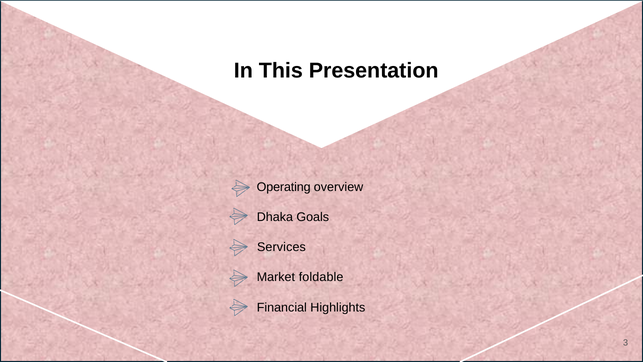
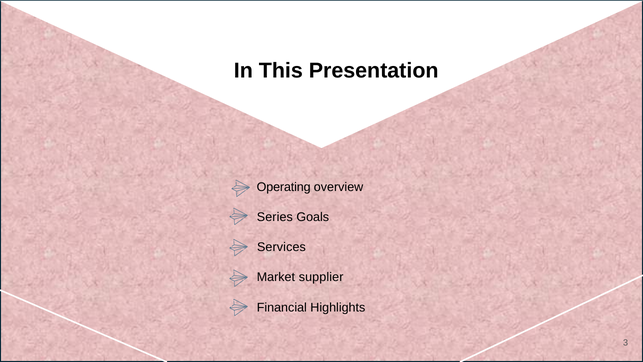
Dhaka: Dhaka -> Series (275, 217)
foldable: foldable -> supplier (321, 277)
